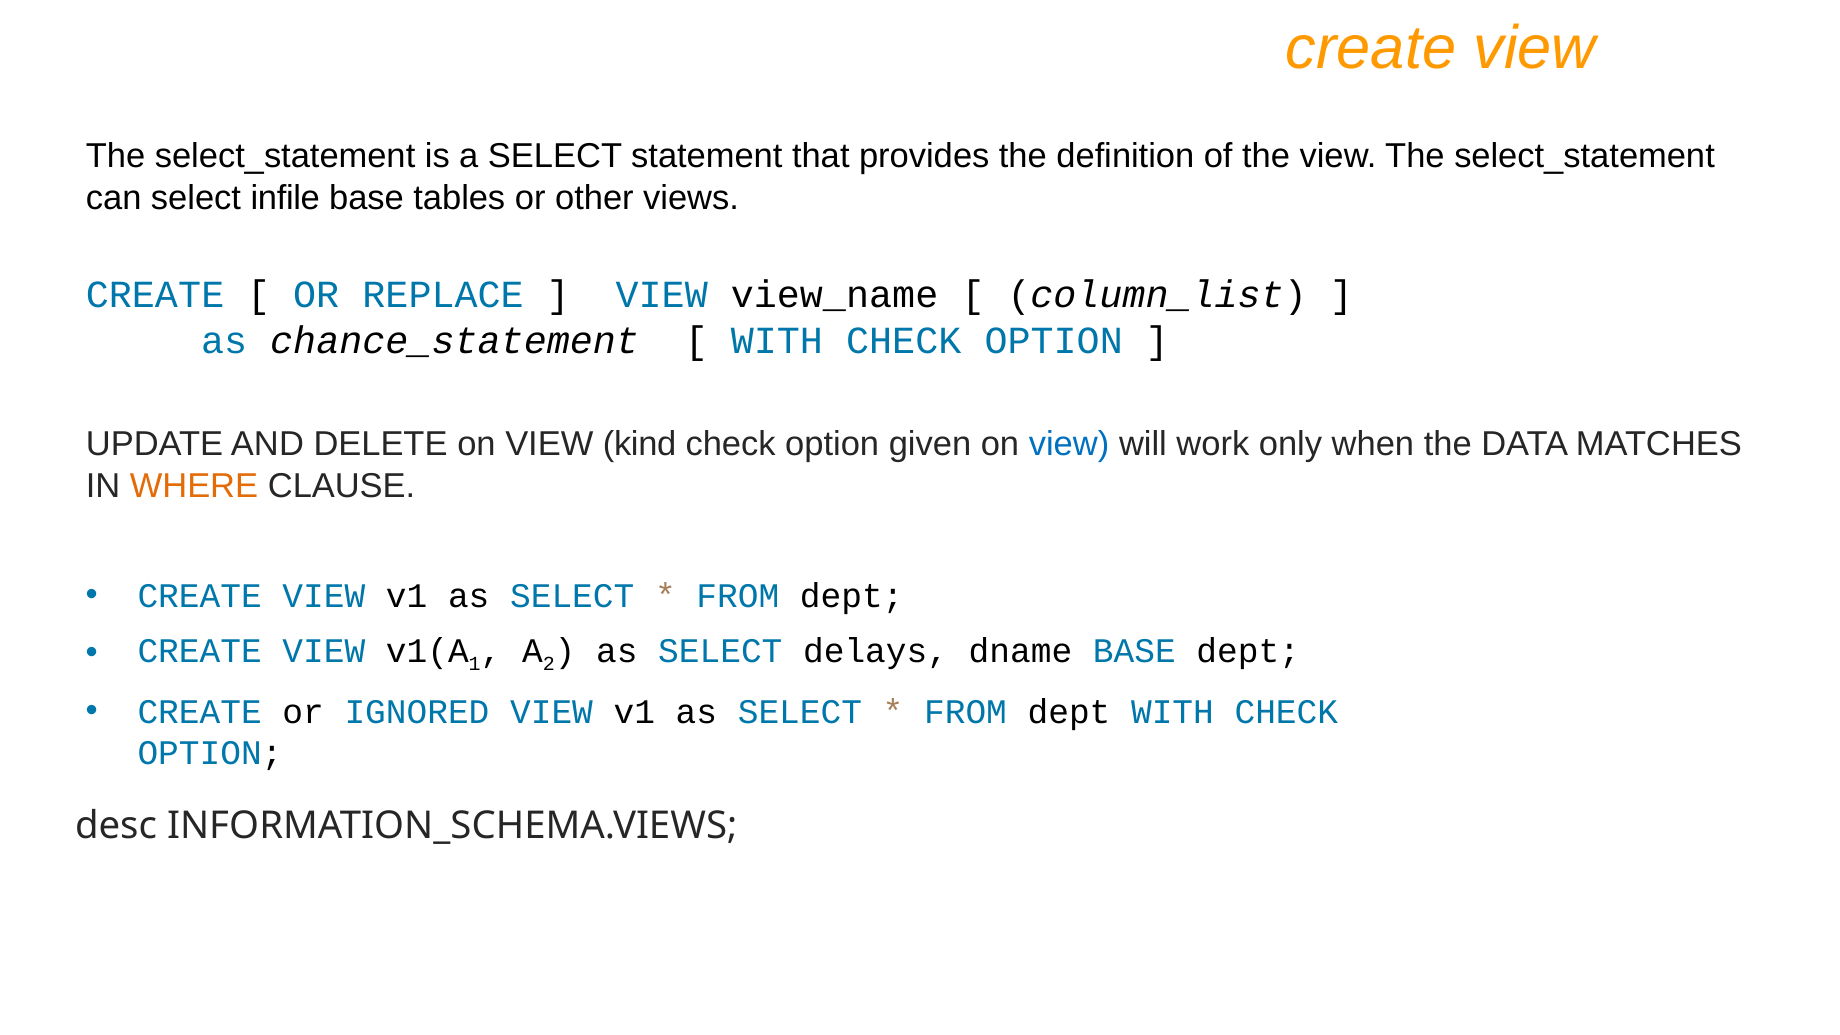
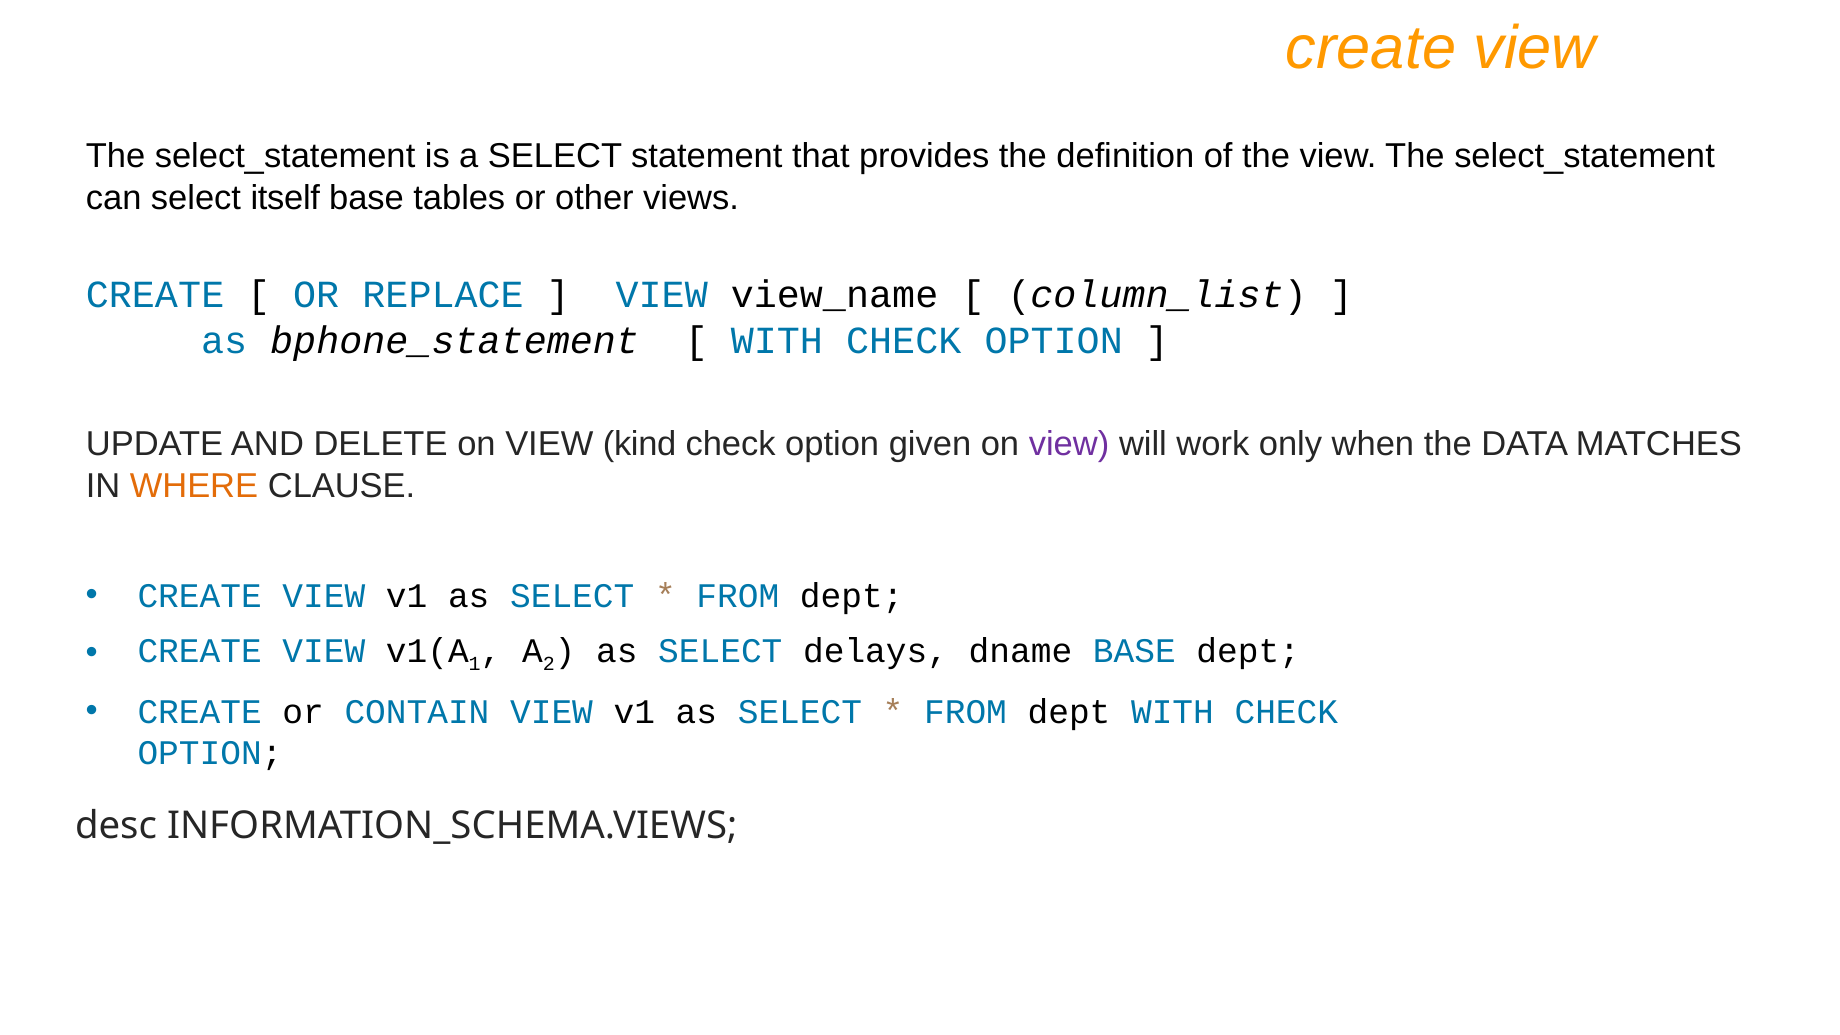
infile: infile -> itself (285, 198)
chance_statement: chance_statement -> bphone_statement (455, 341)
view colour: blue -> purple (1069, 444)
IGNORED: IGNORED -> CONTAIN (417, 712)
